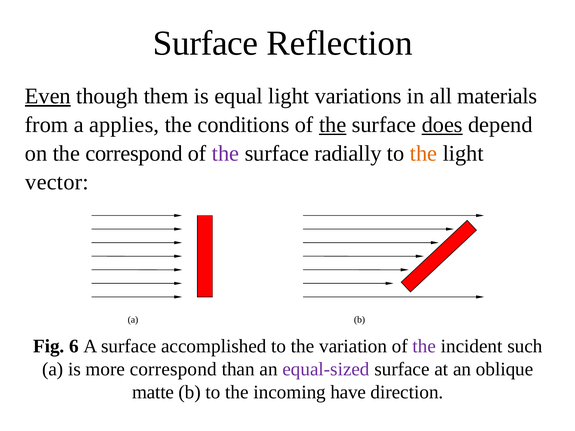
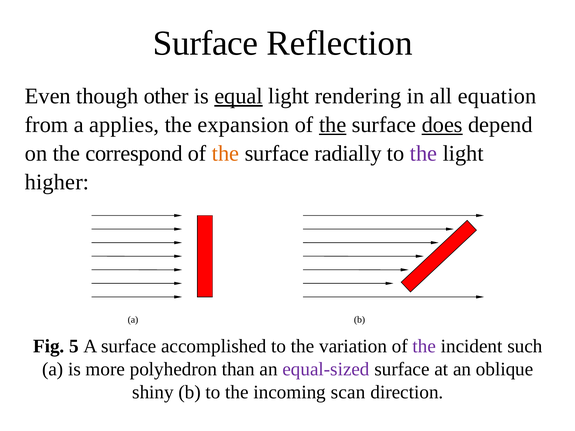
Even underline: present -> none (48, 96)
them: them -> other (166, 96)
equal underline: none -> present (239, 96)
variations: variations -> rendering (358, 96)
materials: materials -> equation (497, 96)
conditions: conditions -> expansion (243, 125)
the colour: purple -> orange (226, 154)
the colour: orange -> purple (424, 154)
vector: vector -> higher (57, 182)
6: 6 -> 5 (74, 346)
more correspond: correspond -> polyhedron (173, 369)
matte: matte -> shiny (153, 392)
have: have -> scan (348, 392)
